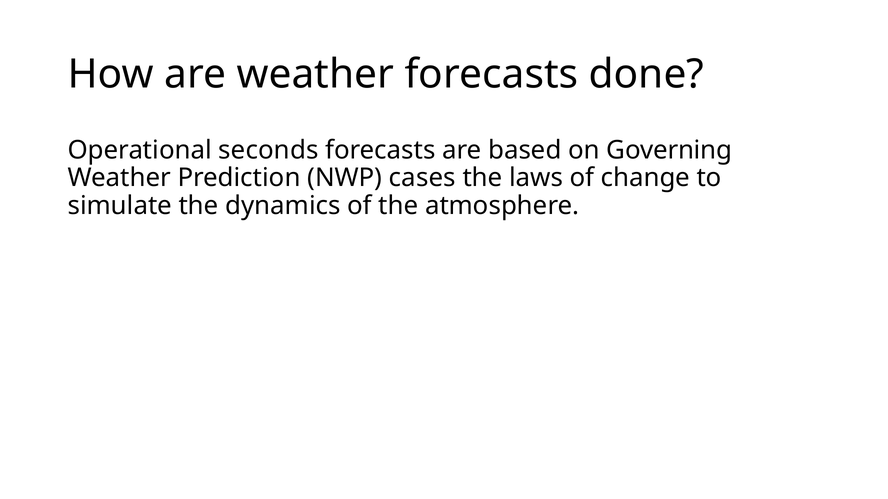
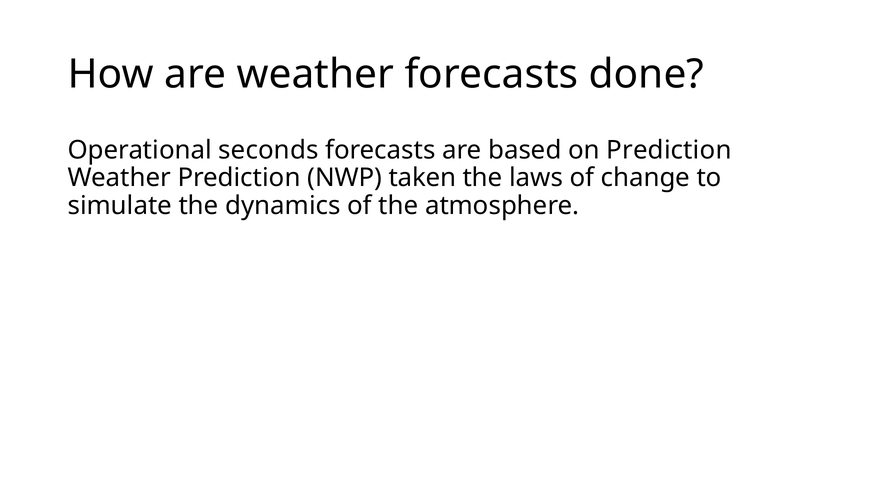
on Governing: Governing -> Prediction (669, 150)
cases: cases -> taken (422, 178)
